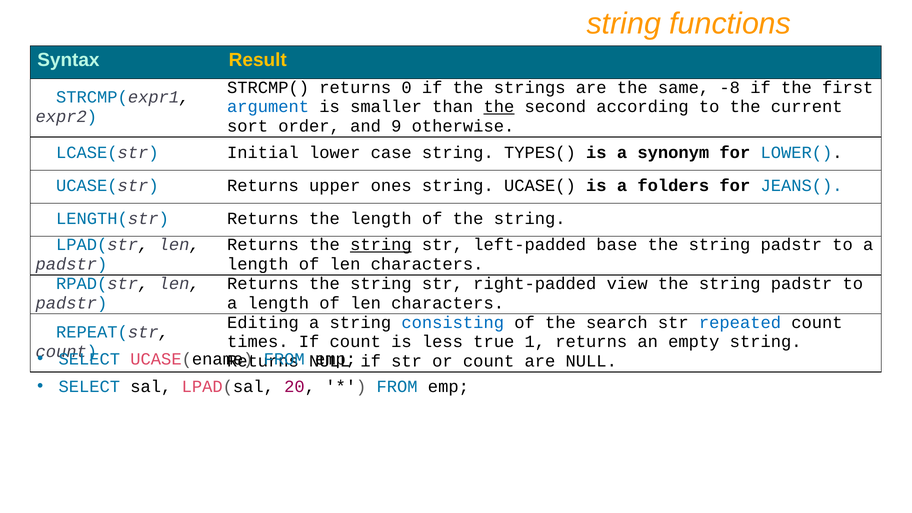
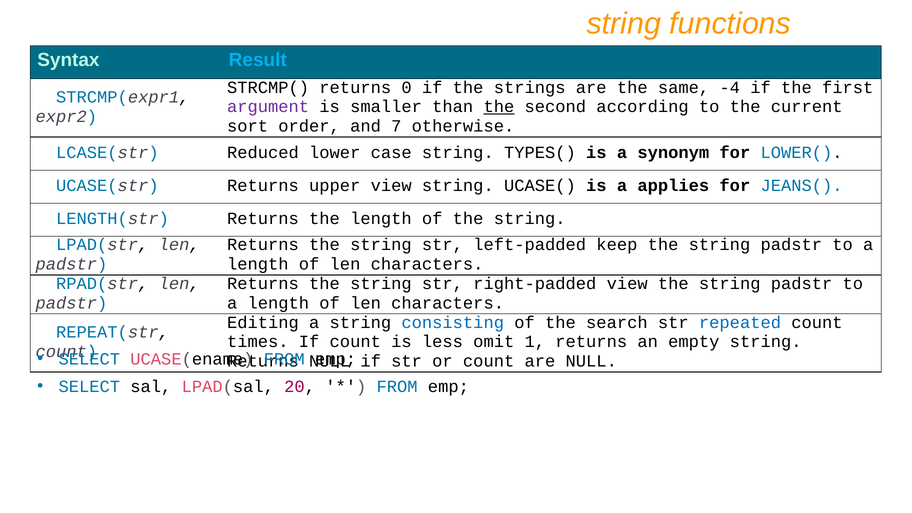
Result colour: yellow -> light blue (258, 60)
-8: -8 -> -4 (730, 87)
argument colour: blue -> purple (268, 107)
9: 9 -> 7 (396, 126)
Initial: Initial -> Reduced (263, 152)
upper ones: ones -> view (391, 186)
folders: folders -> applies (673, 186)
string underline: present -> none (381, 245)
base: base -> keep (617, 245)
true: true -> omit (494, 342)
